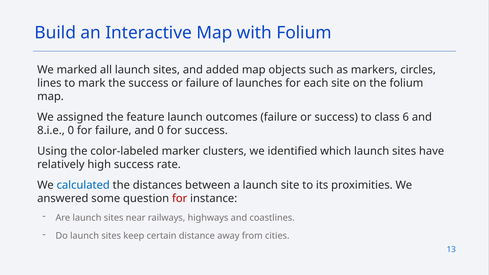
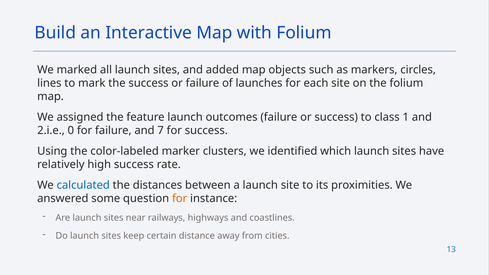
6: 6 -> 1 (406, 117)
8.i.e: 8.i.e -> 2.i.e (51, 131)
and 0: 0 -> 7 (161, 131)
for colour: red -> orange (180, 199)
